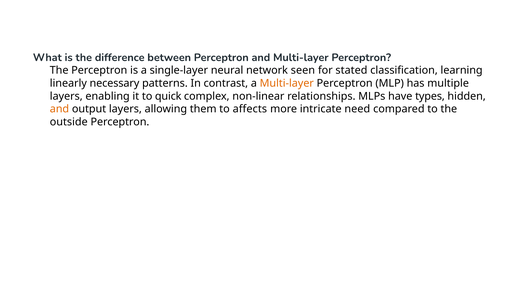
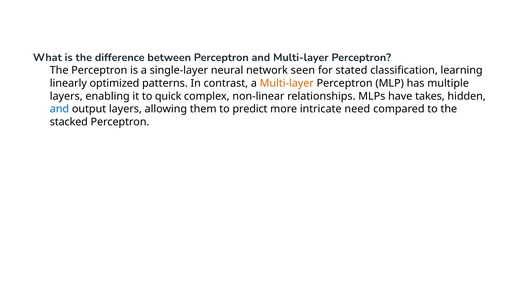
necessary: necessary -> optimized (114, 83)
types: types -> takes (430, 96)
and colour: orange -> blue (59, 109)
affects: affects -> predict (250, 109)
outside: outside -> stacked (69, 122)
